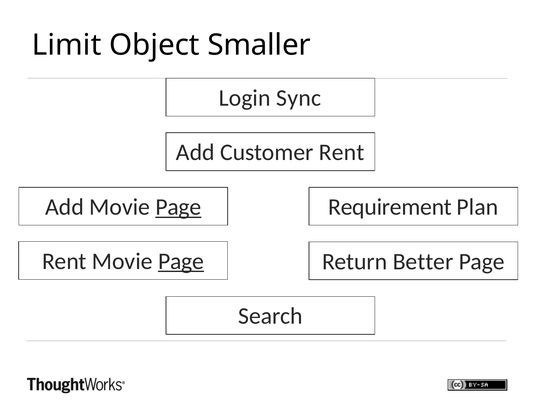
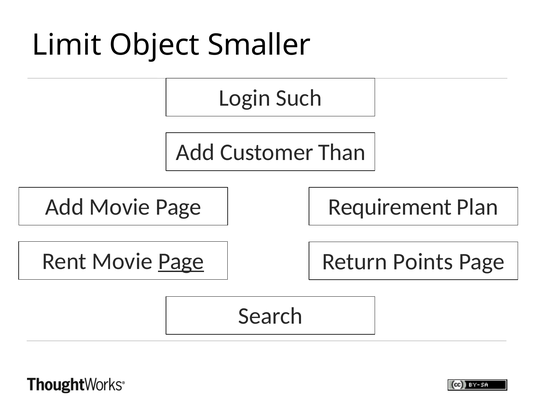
Sync: Sync -> Such (299, 98)
Customer Rent: Rent -> Than (342, 153)
Page underline: present -> none (178, 207)
Better: Better -> Points (423, 262)
